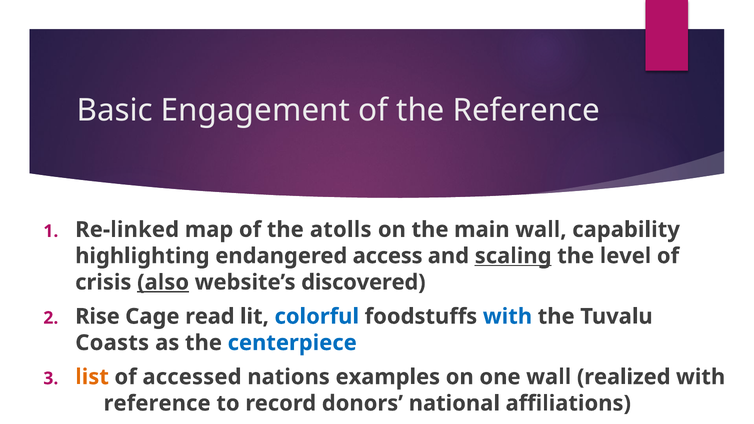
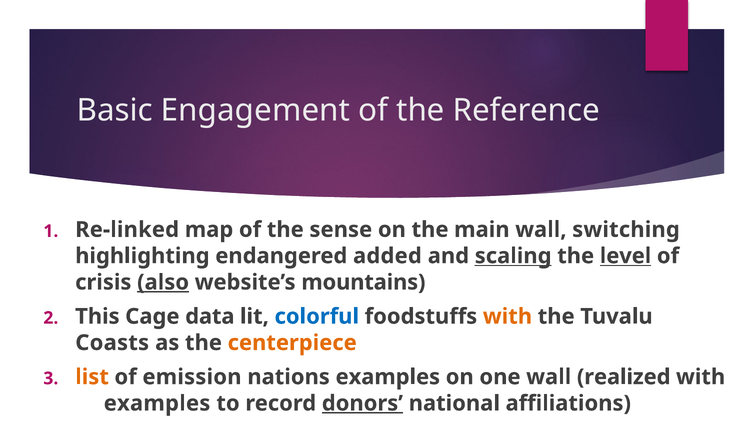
atolls: atolls -> sense (341, 230)
capability: capability -> switching (626, 230)
access: access -> added (387, 256)
level underline: none -> present (626, 256)
discovered: discovered -> mountains (363, 282)
Rise: Rise -> This (97, 317)
read: read -> data (210, 317)
with colour: blue -> orange (507, 317)
centerpiece colour: blue -> orange (292, 343)
accessed: accessed -> emission (192, 377)
reference: reference -> examples (157, 403)
donors underline: none -> present (362, 403)
